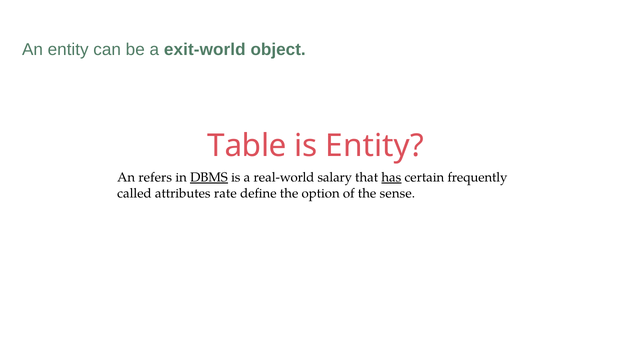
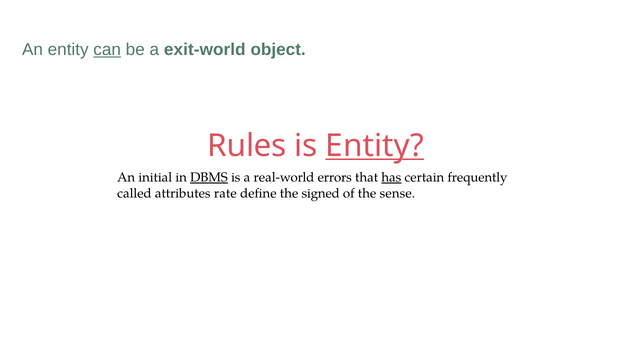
can underline: none -> present (107, 50)
Table: Table -> Rules (247, 146)
Entity underline: none -> present (375, 146)
refers: refers -> initial (155, 178)
salary: salary -> errors (335, 178)
option: option -> signed (321, 193)
